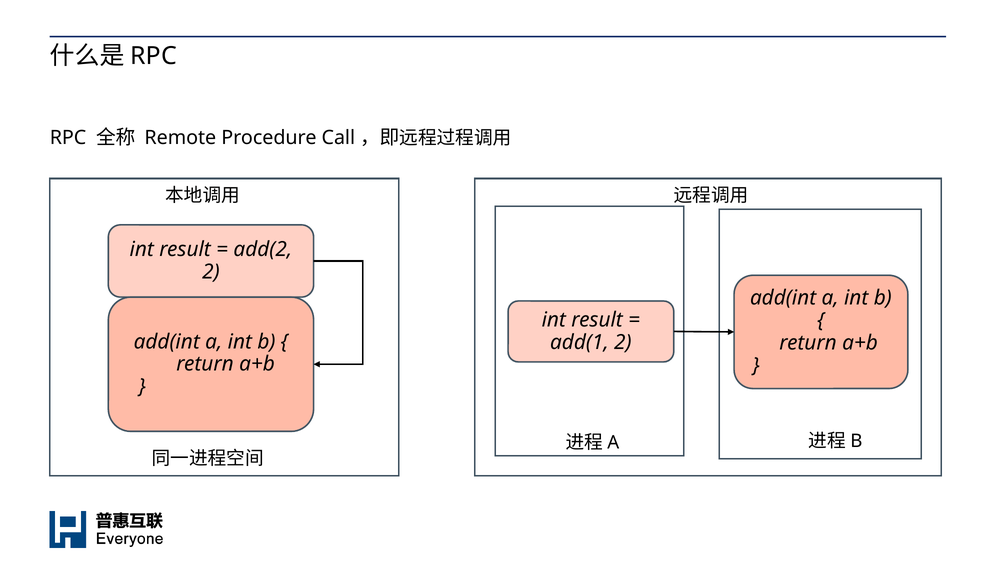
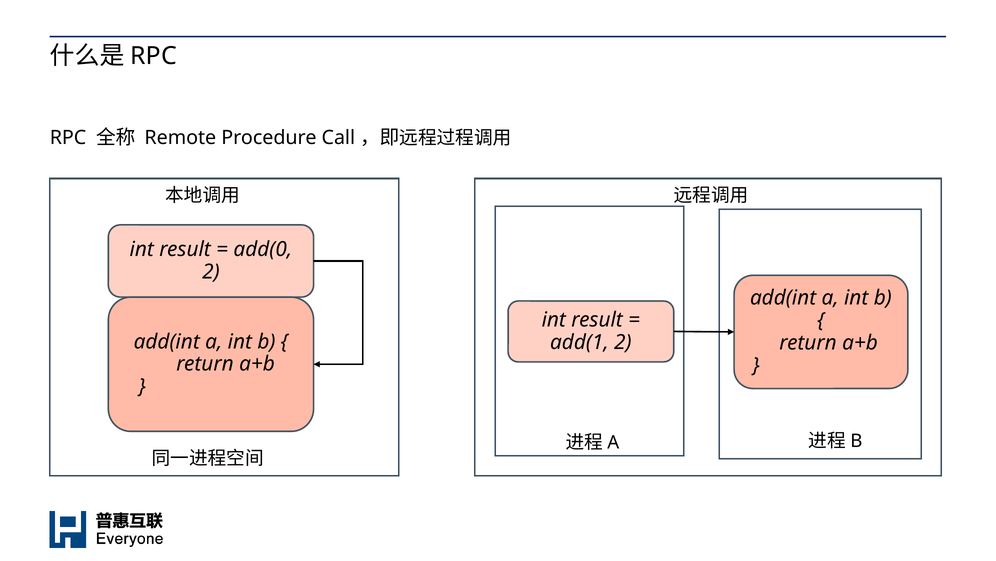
add(2: add(2 -> add(0 (263, 249)
